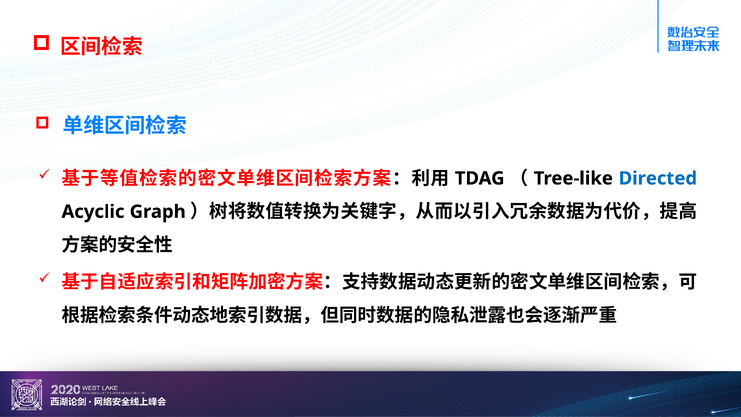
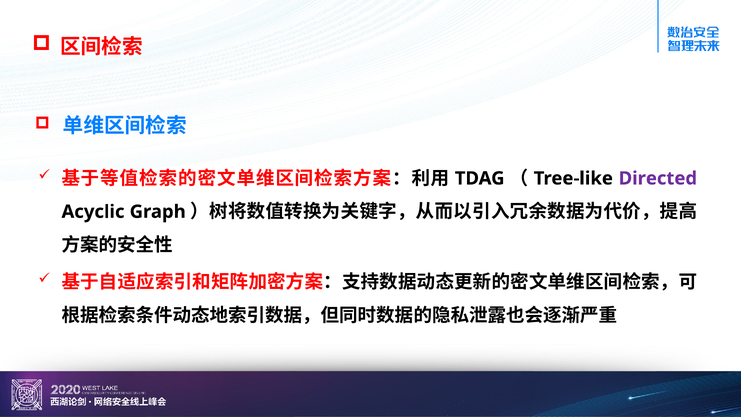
Directed colour: blue -> purple (658, 178)
